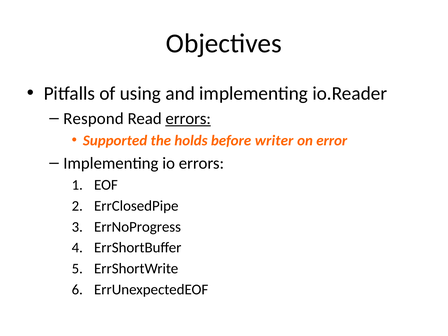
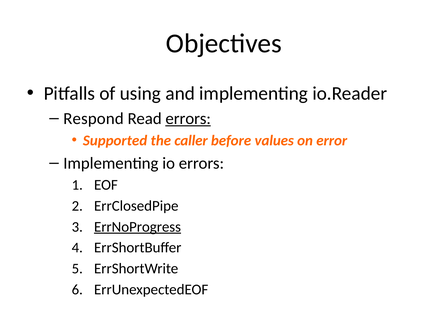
holds: holds -> caller (191, 140)
writer: writer -> values (274, 140)
ErrNoProgress underline: none -> present (138, 227)
